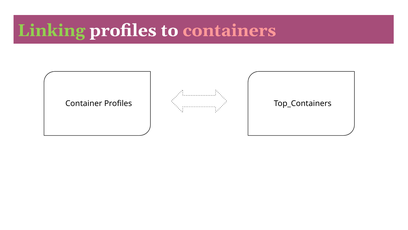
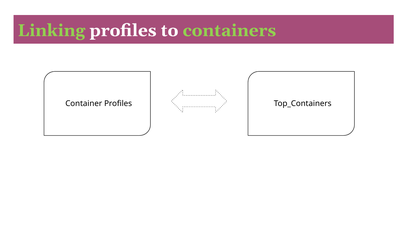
containers colour: pink -> light green (229, 30)
